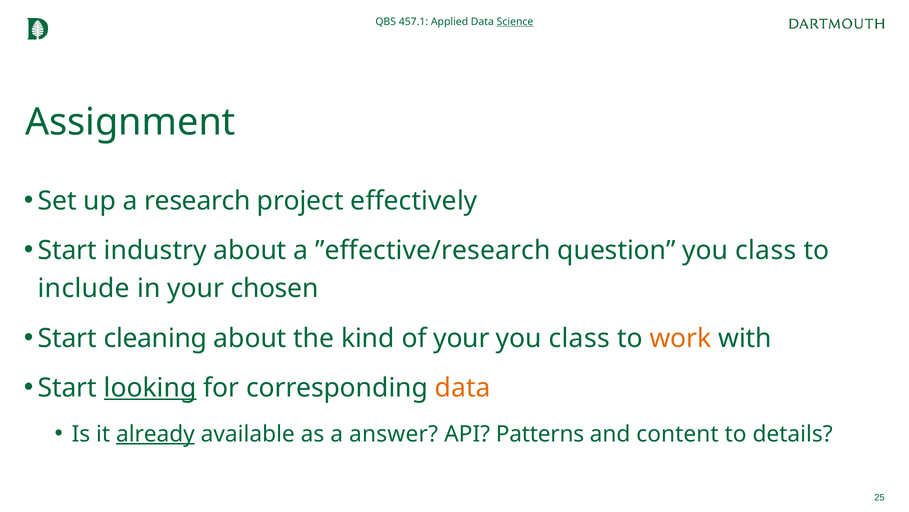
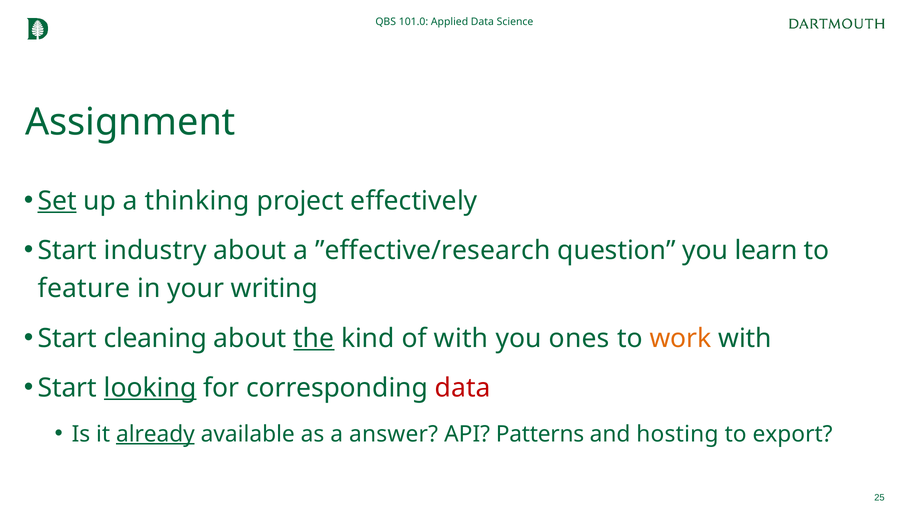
457.1: 457.1 -> 101.0 (414, 22)
Science underline: present -> none (515, 22)
Set underline: none -> present (57, 200)
research: research -> thinking (197, 200)
question you class: class -> learn (766, 250)
include: include -> feature (84, 288)
chosen: chosen -> writing (274, 288)
the underline: none -> present (314, 338)
of your: your -> with (461, 338)
class: class -> ones (579, 338)
data colour: orange -> red (463, 387)
content: content -> hosting (677, 434)
details: details -> export (793, 434)
